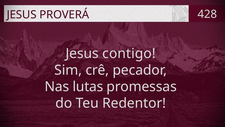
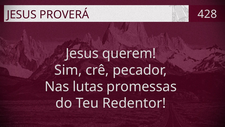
contigo: contigo -> querem (129, 53)
